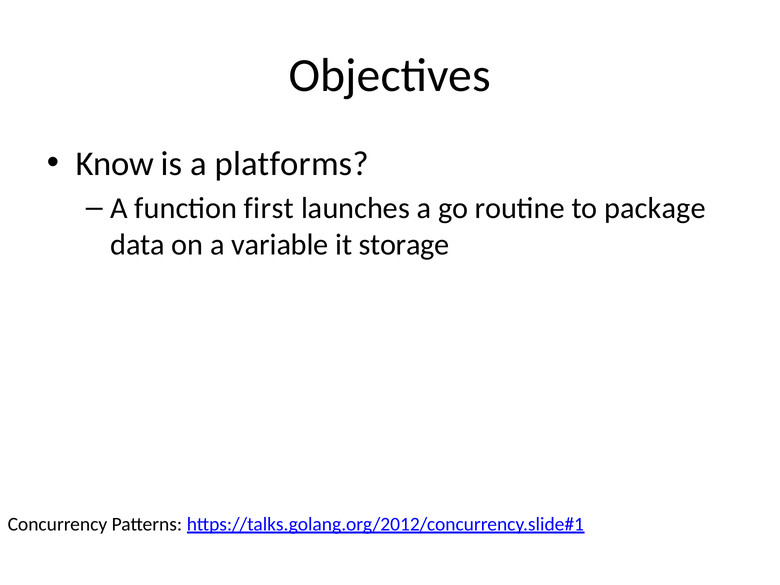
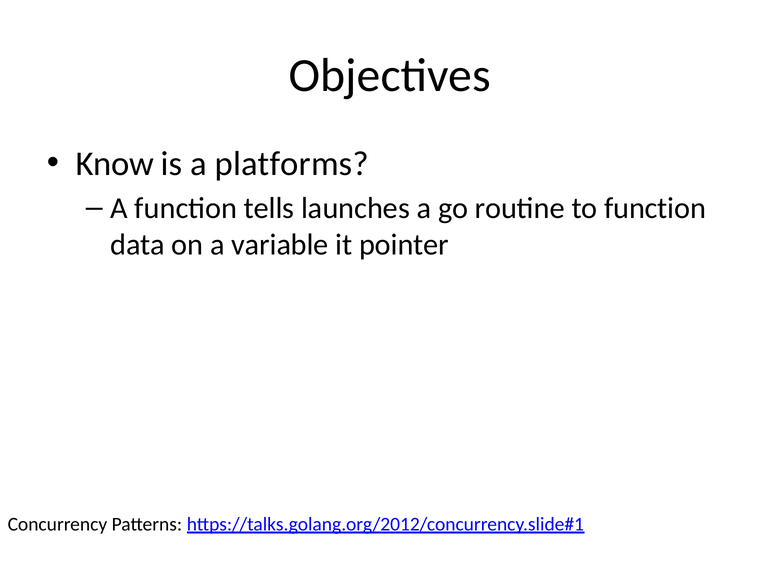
first: first -> tells (269, 208)
to package: package -> function (655, 208)
storage: storage -> pointer (404, 245)
